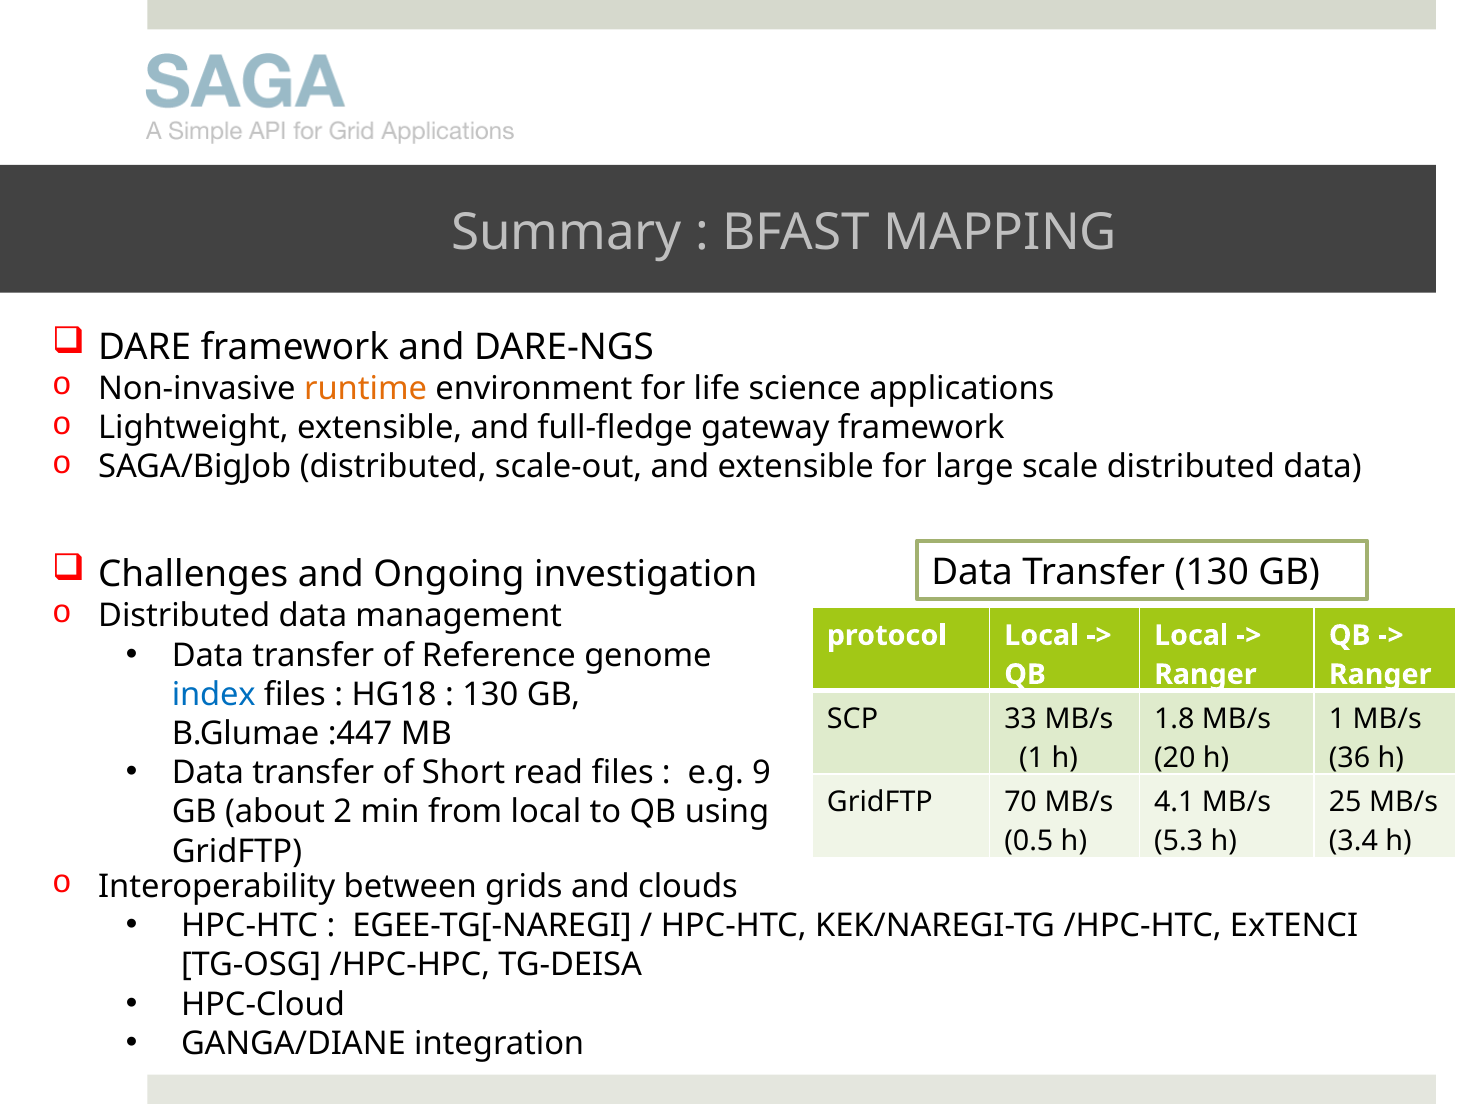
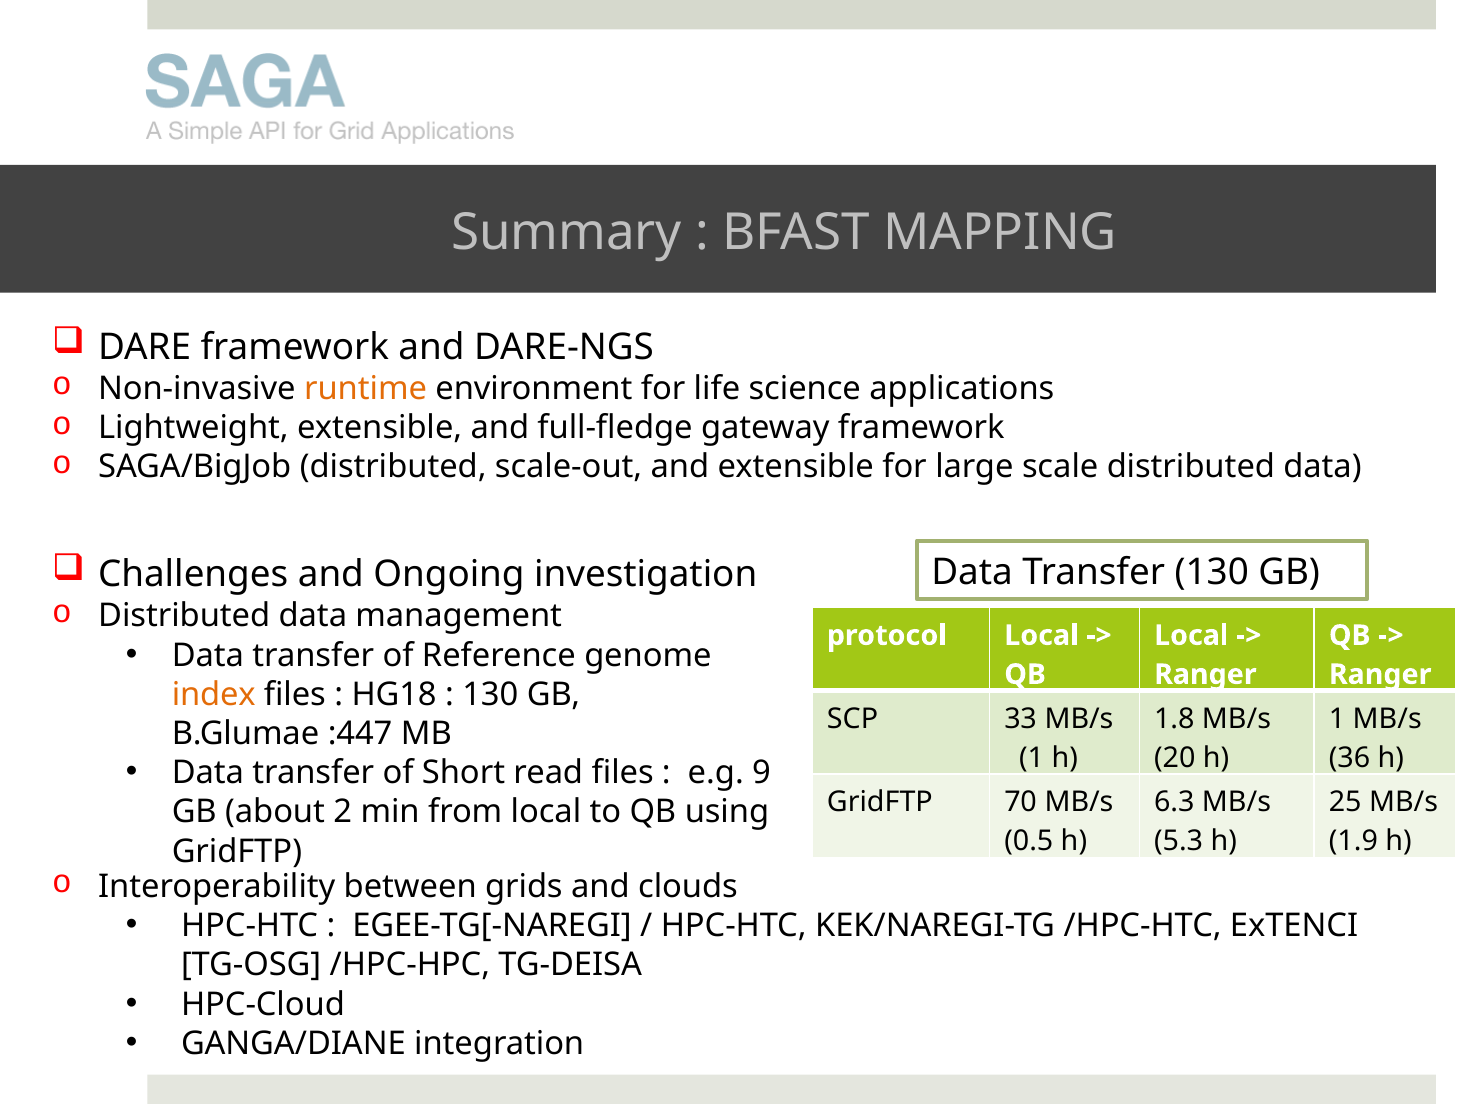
index colour: blue -> orange (214, 695)
4.1: 4.1 -> 6.3 (1174, 803)
3.4: 3.4 -> 1.9 (1353, 842)
